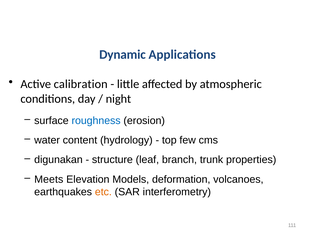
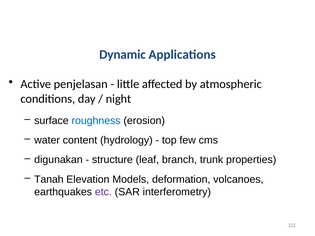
calibration: calibration -> penjelasan (81, 84)
Meets: Meets -> Tanah (49, 180)
etc colour: orange -> purple (103, 192)
